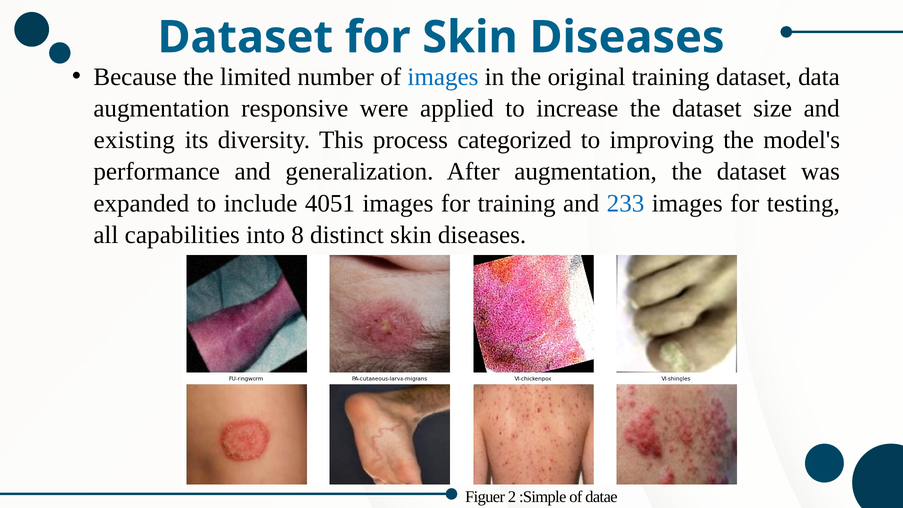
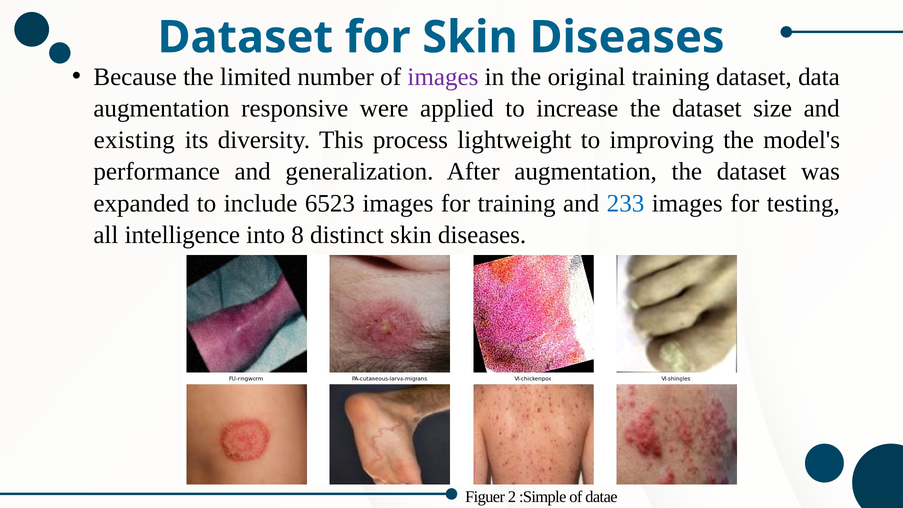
images colour: blue -> purple (443, 77)
categorized: categorized -> lightweight (514, 140)
4051: 4051 -> 6523 (330, 203)
capabilities: capabilities -> intelligence (182, 235)
